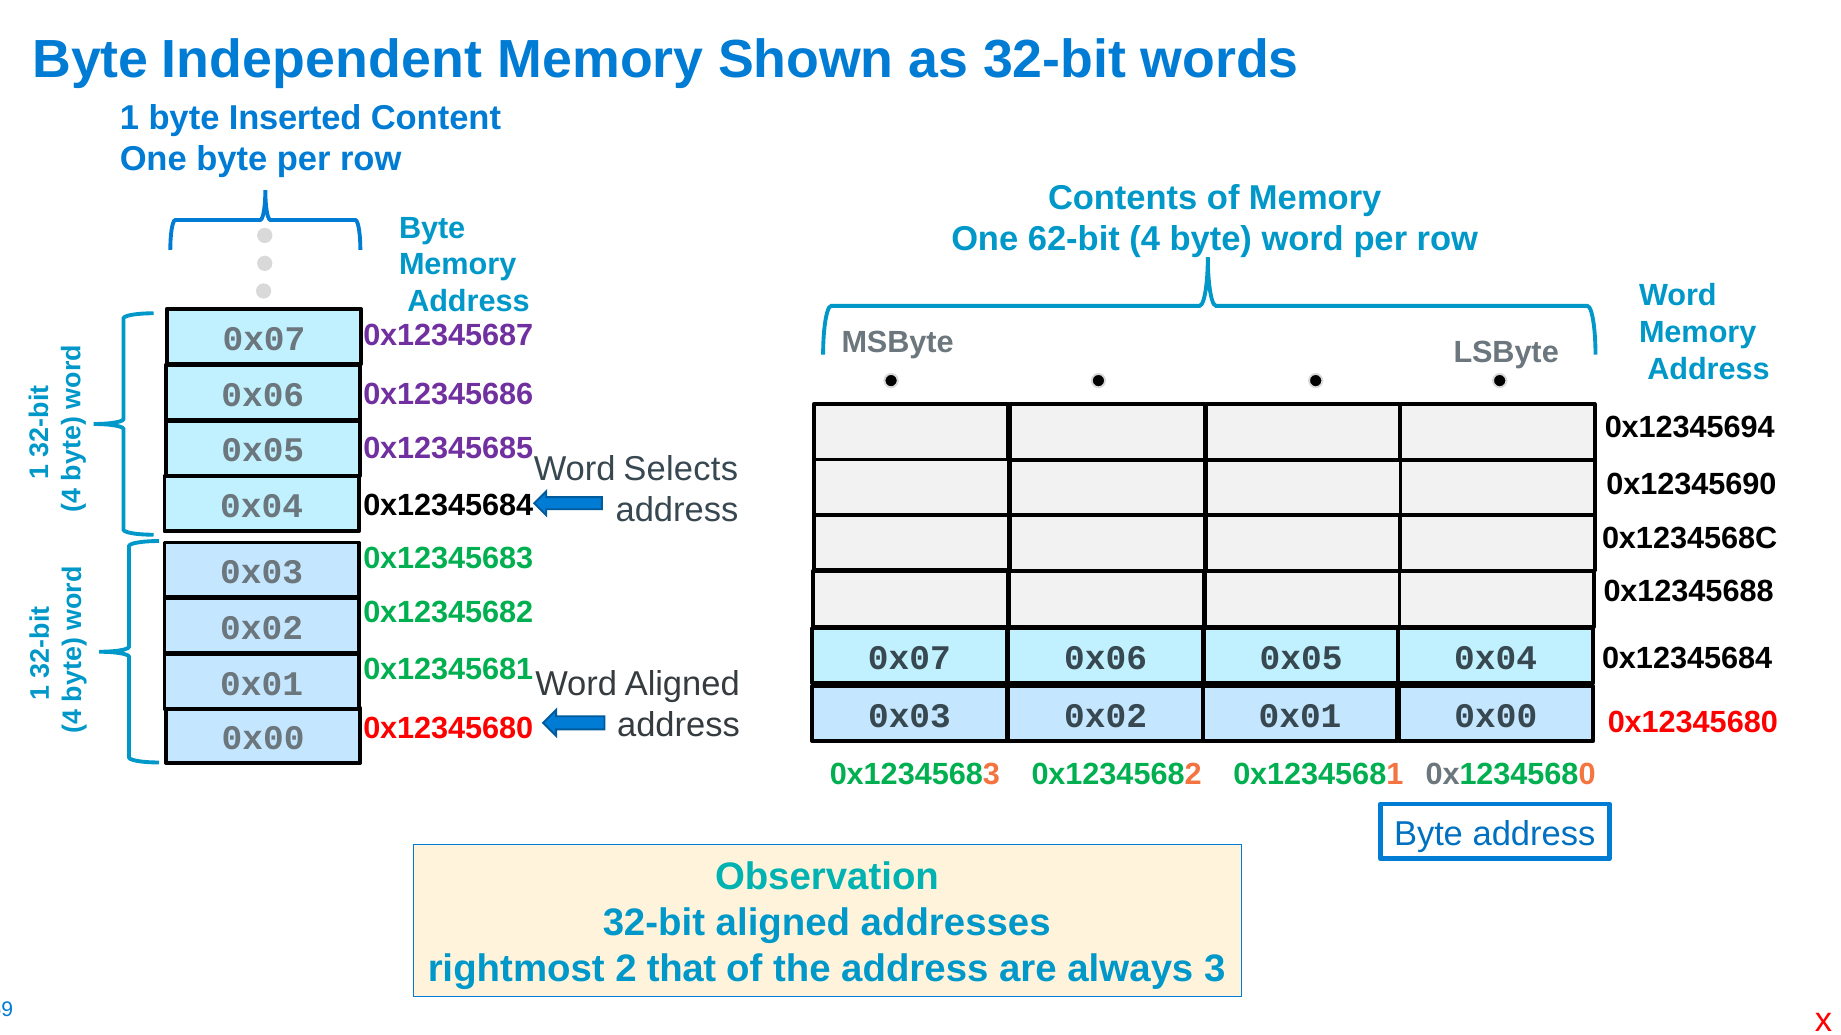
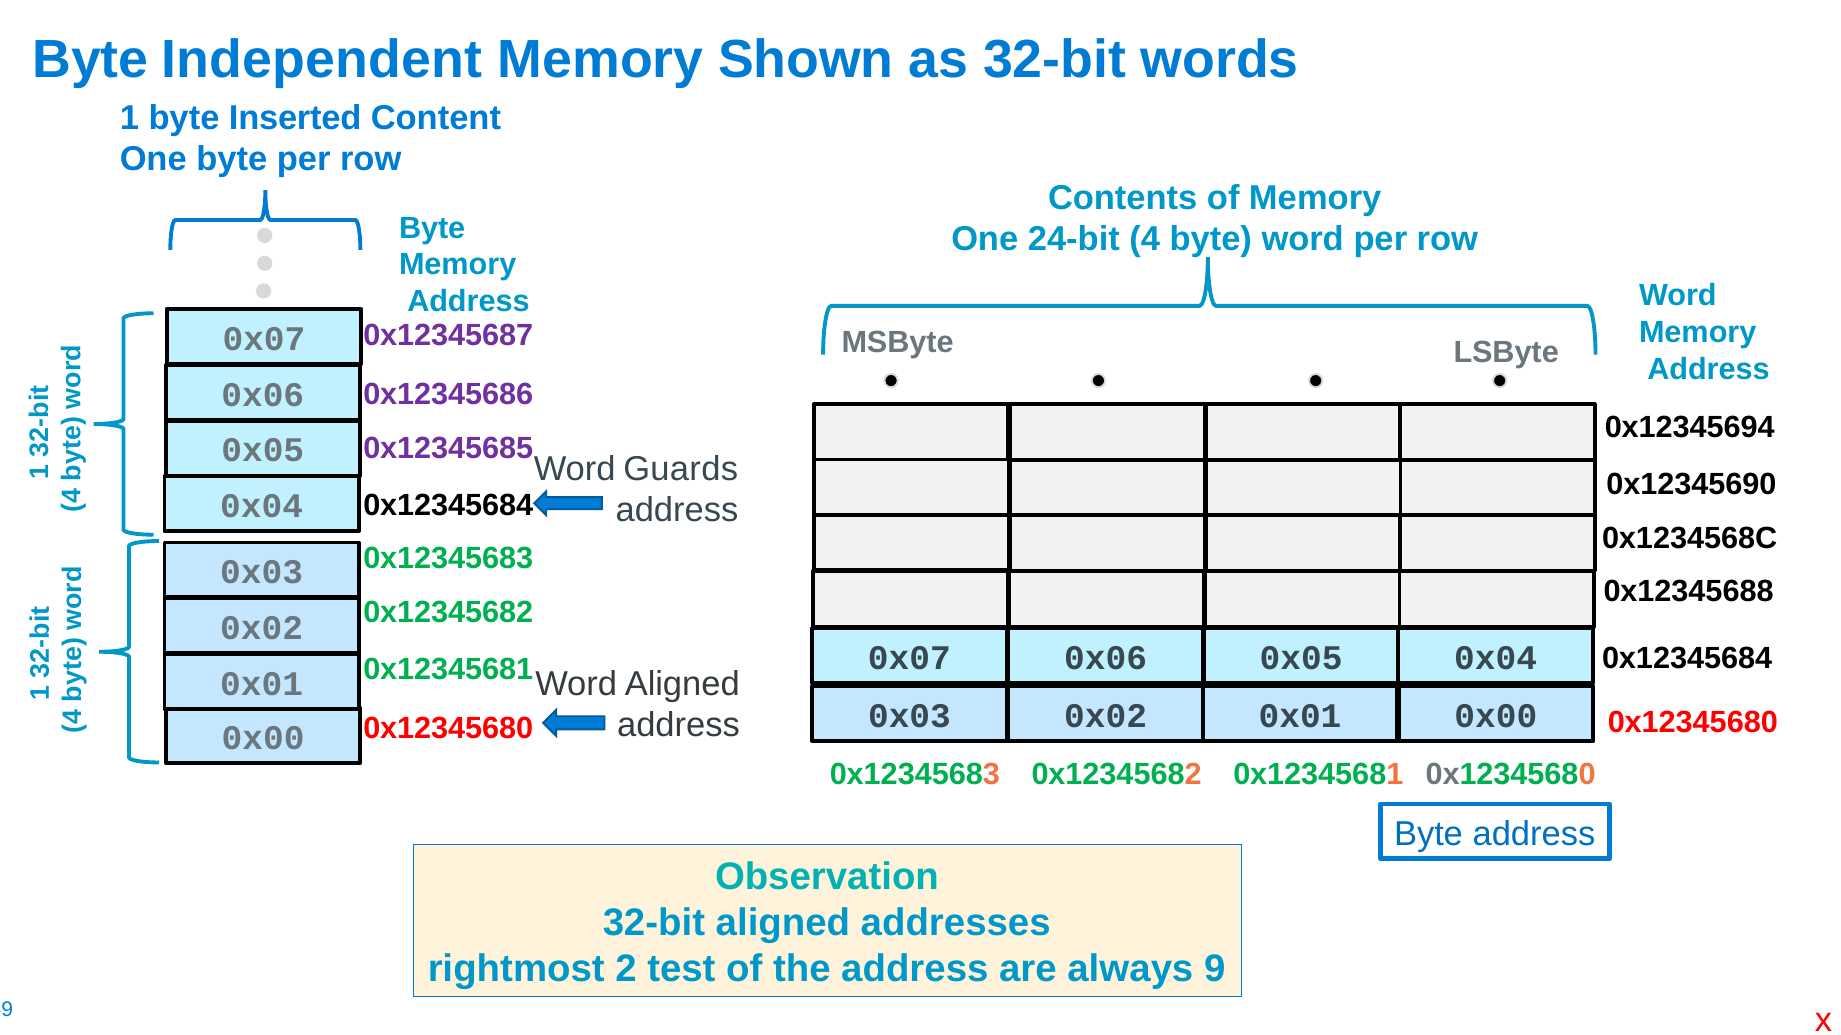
62-bit: 62-bit -> 24-bit (1074, 239)
Selects: Selects -> Guards (681, 469)
that: that -> test (681, 970)
always 3: 3 -> 9 (1215, 970)
